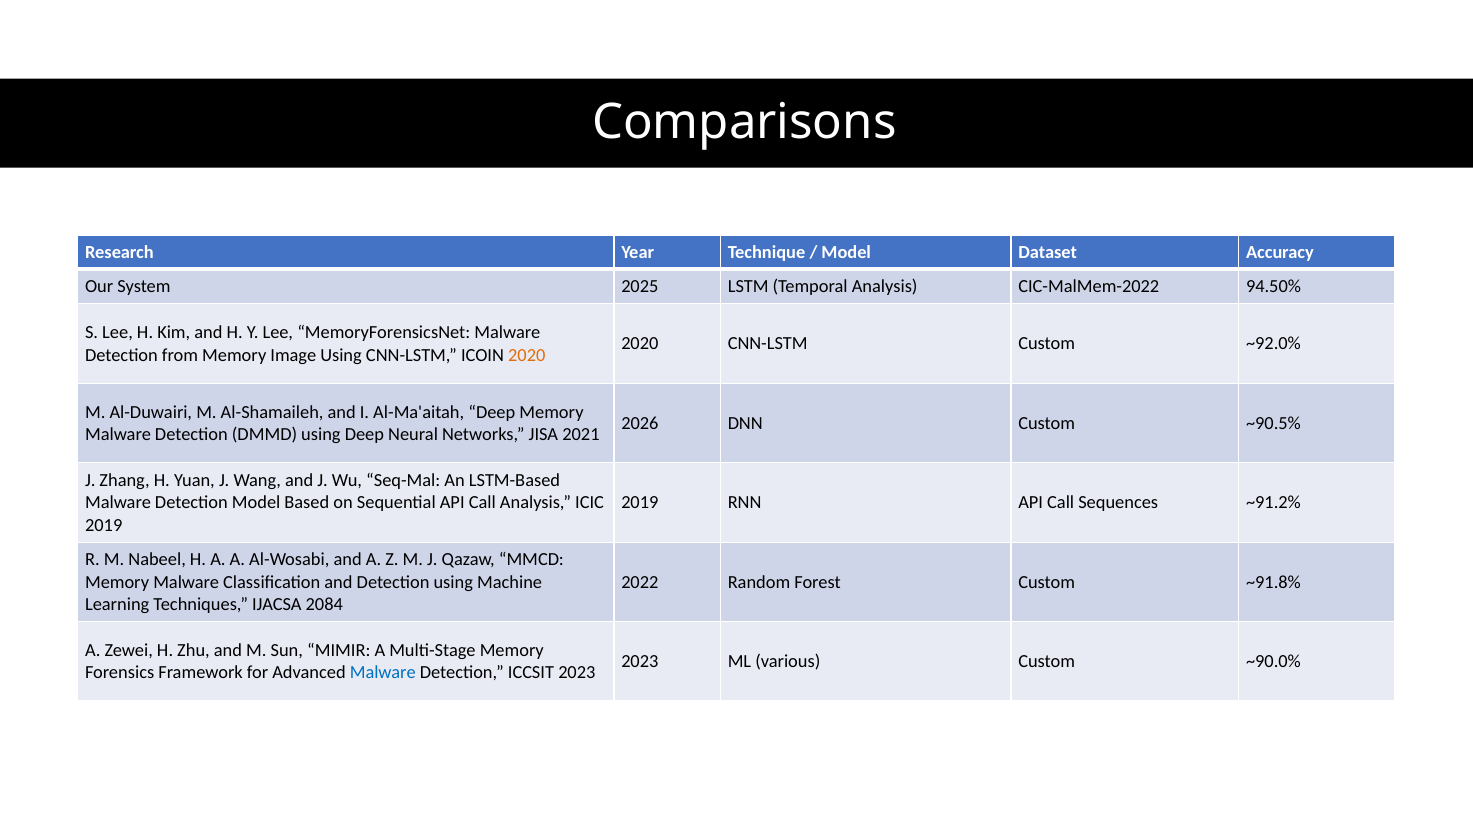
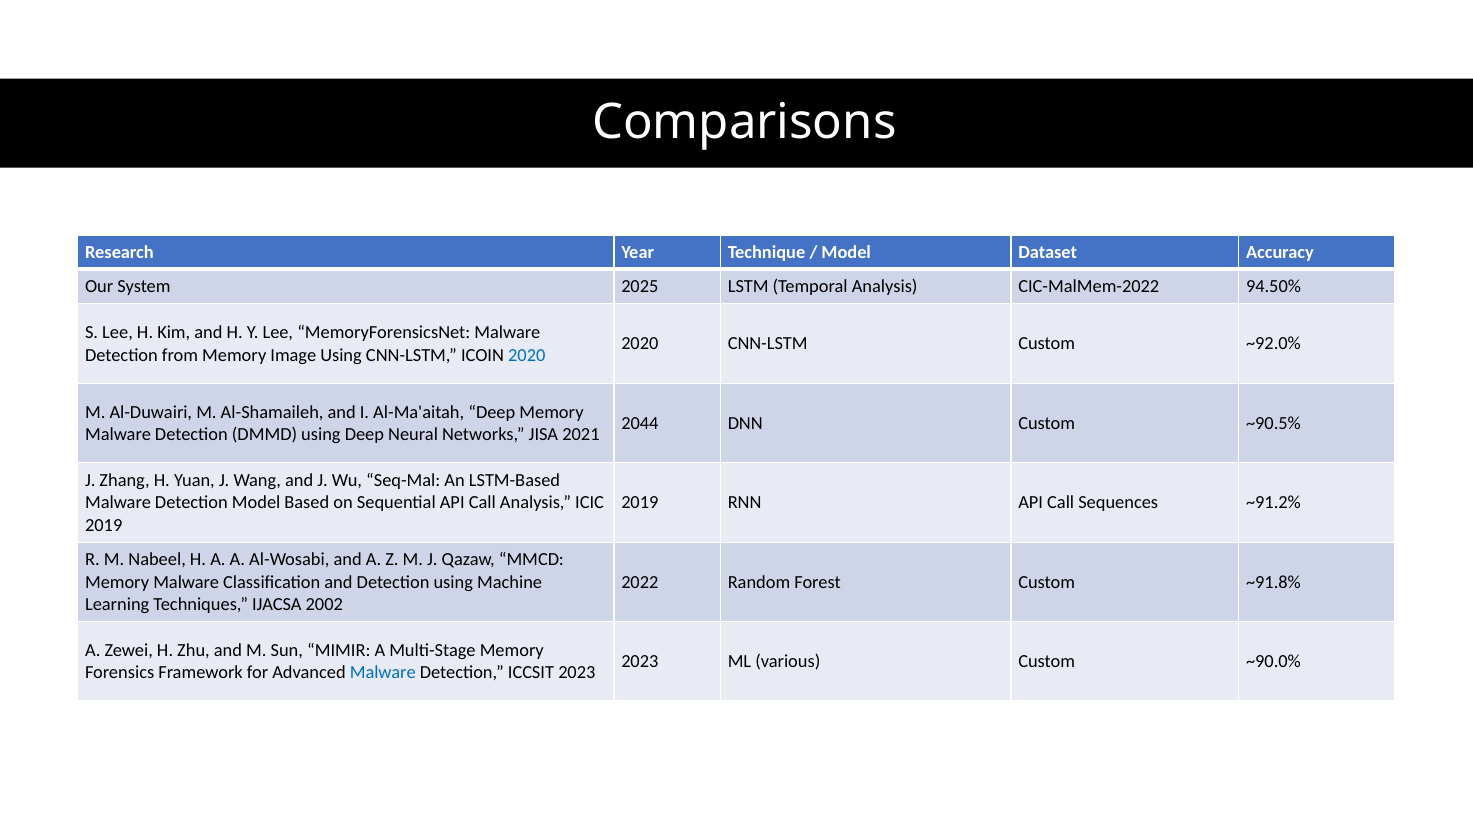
2020 colour: orange -> blue (527, 355)
2026: 2026 -> 2044 (640, 423)
2084: 2084 -> 2002 (324, 604)
